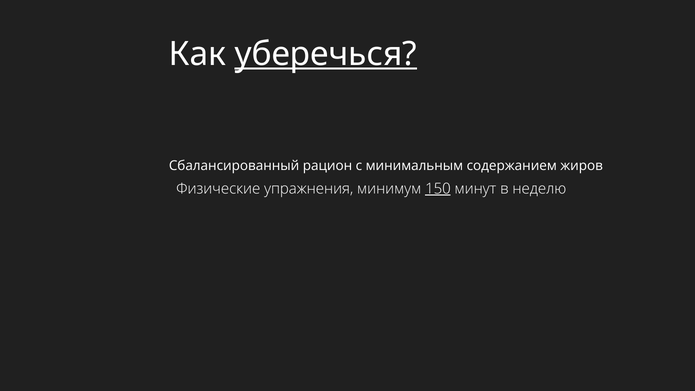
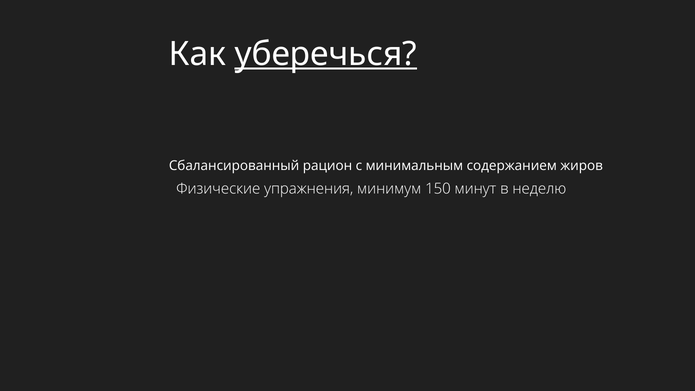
150 underline: present -> none (438, 189)
